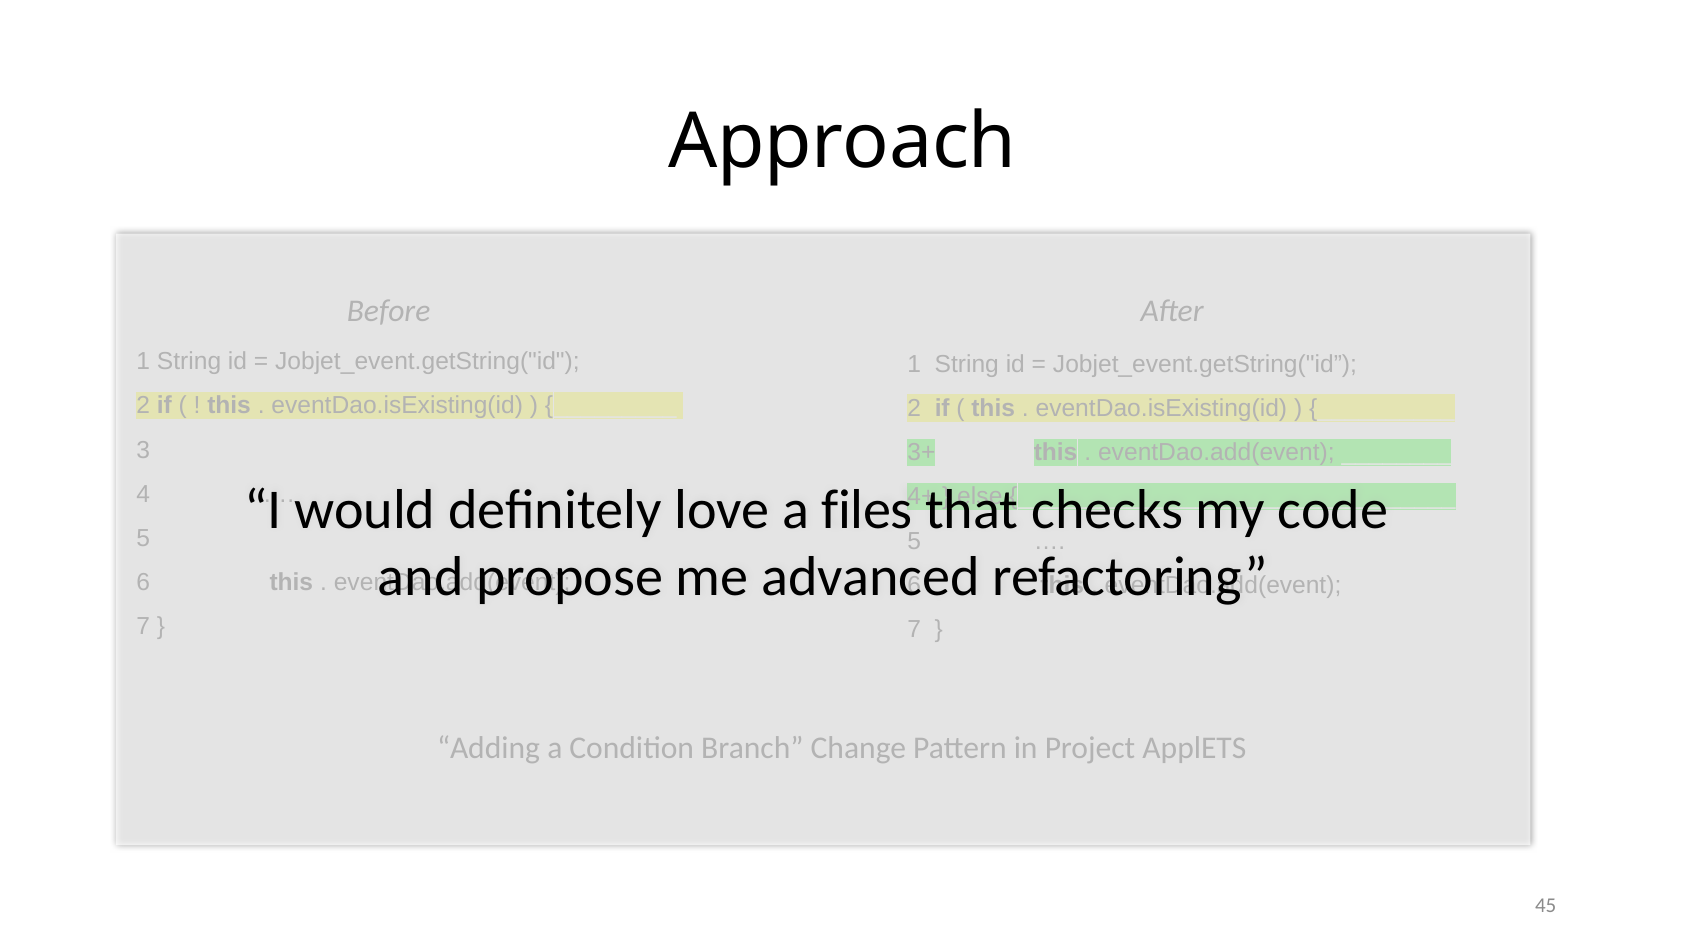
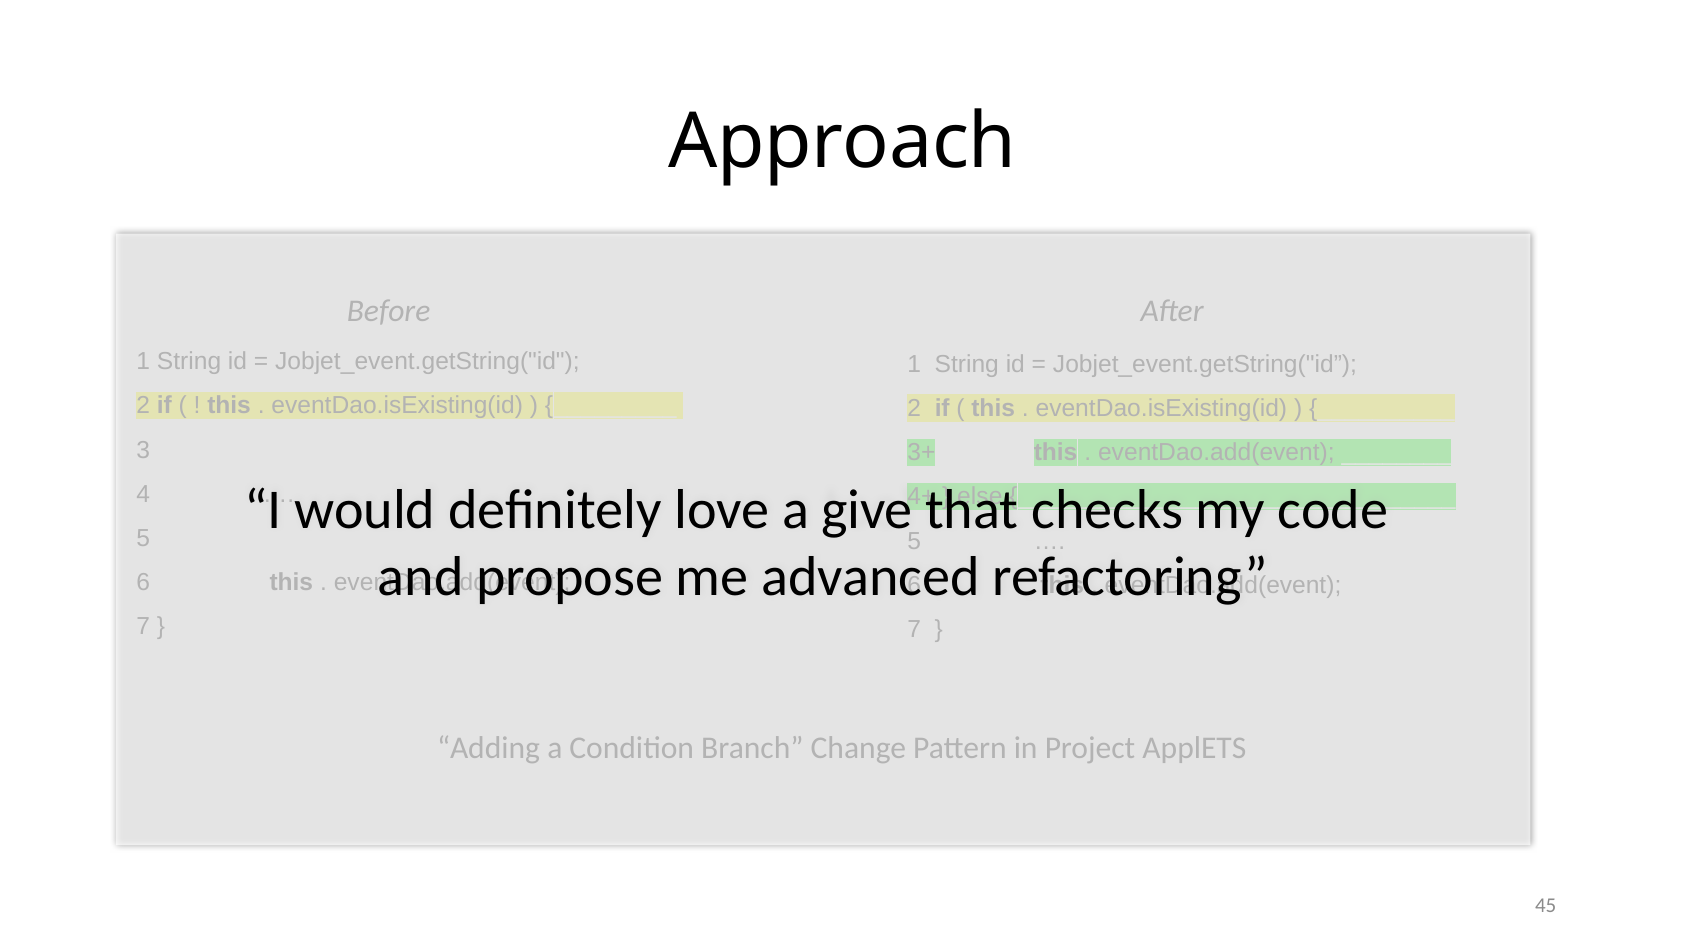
files: files -> give (867, 510)
